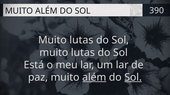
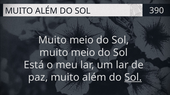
lutas: lutas -> meio (81, 40)
lutas: lutas -> meio (83, 53)
além underline: present -> none (94, 78)
